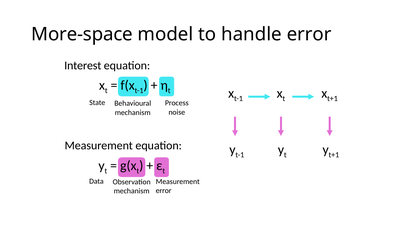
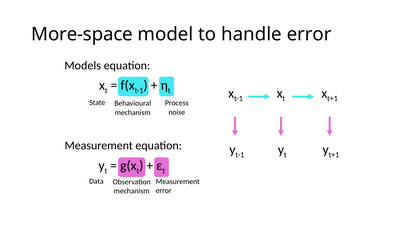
Interest: Interest -> Models (83, 66)
